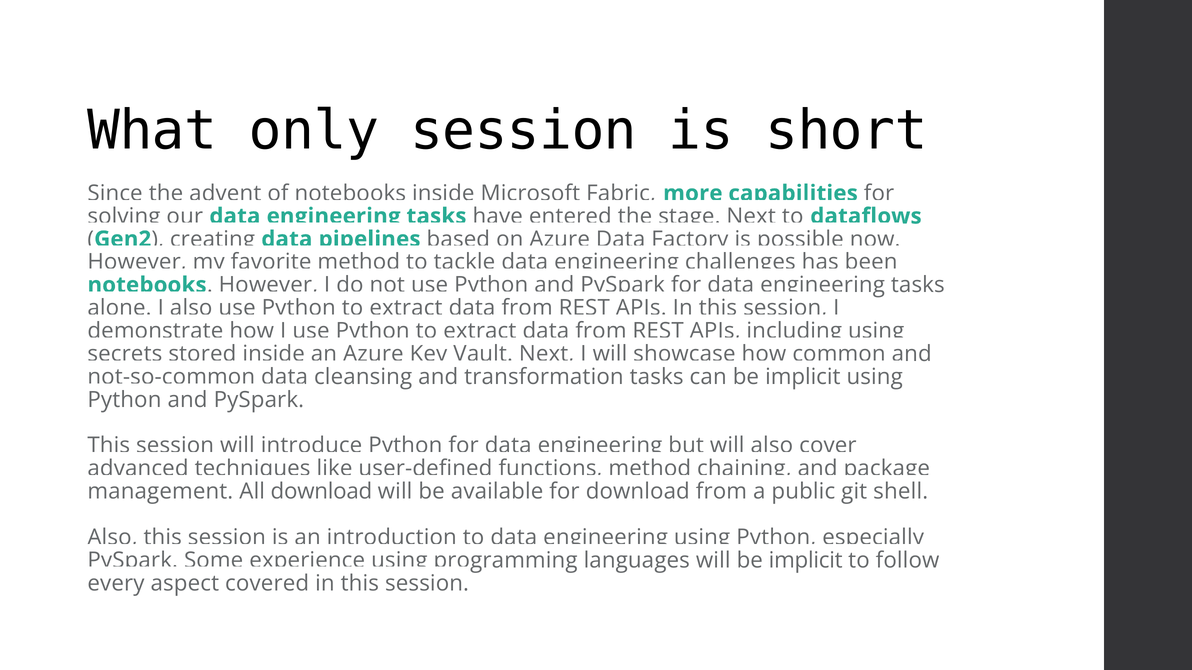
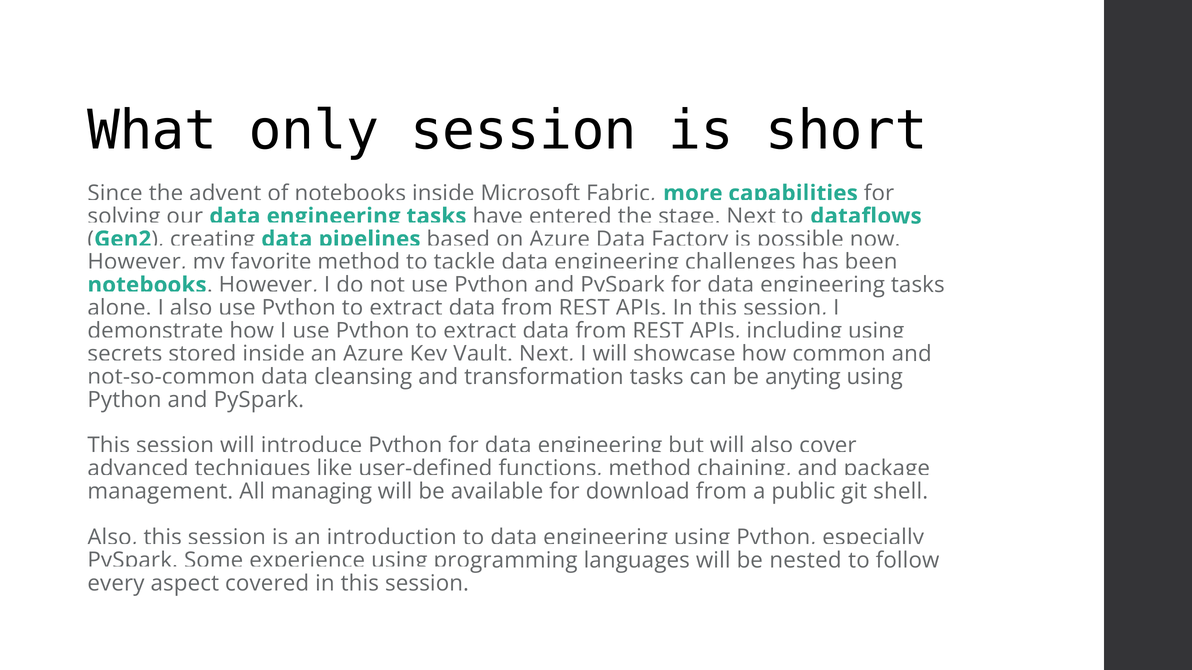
can be implicit: implicit -> anyting (803, 377)
All download: download -> managing (321, 492)
will be implicit: implicit -> nested (805, 561)
